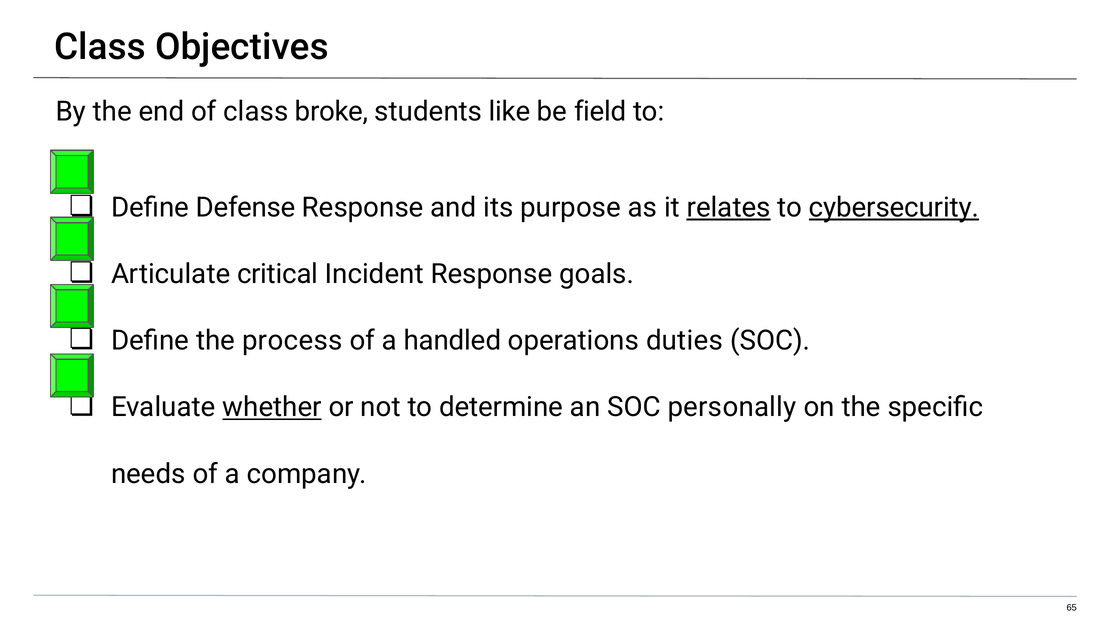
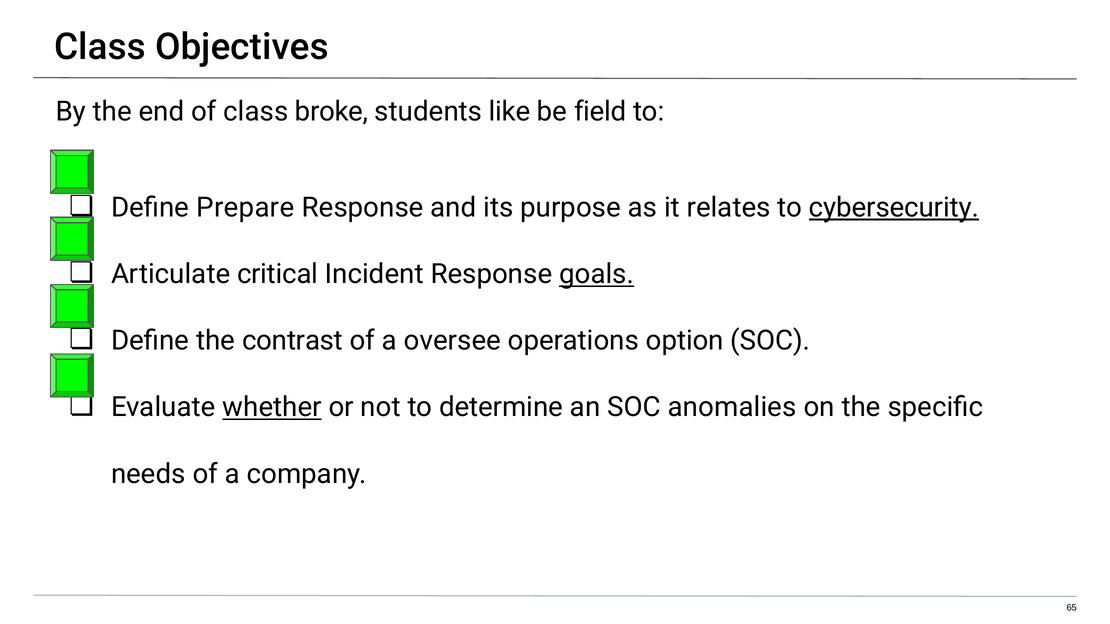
Defense: Defense -> Prepare (245, 208)
relates underline: present -> none (729, 208)
goals underline: none -> present (597, 274)
process: process -> contrast (293, 341)
handled: handled -> oversee (452, 341)
duties: duties -> option (685, 341)
personally: personally -> anomalies (732, 408)
